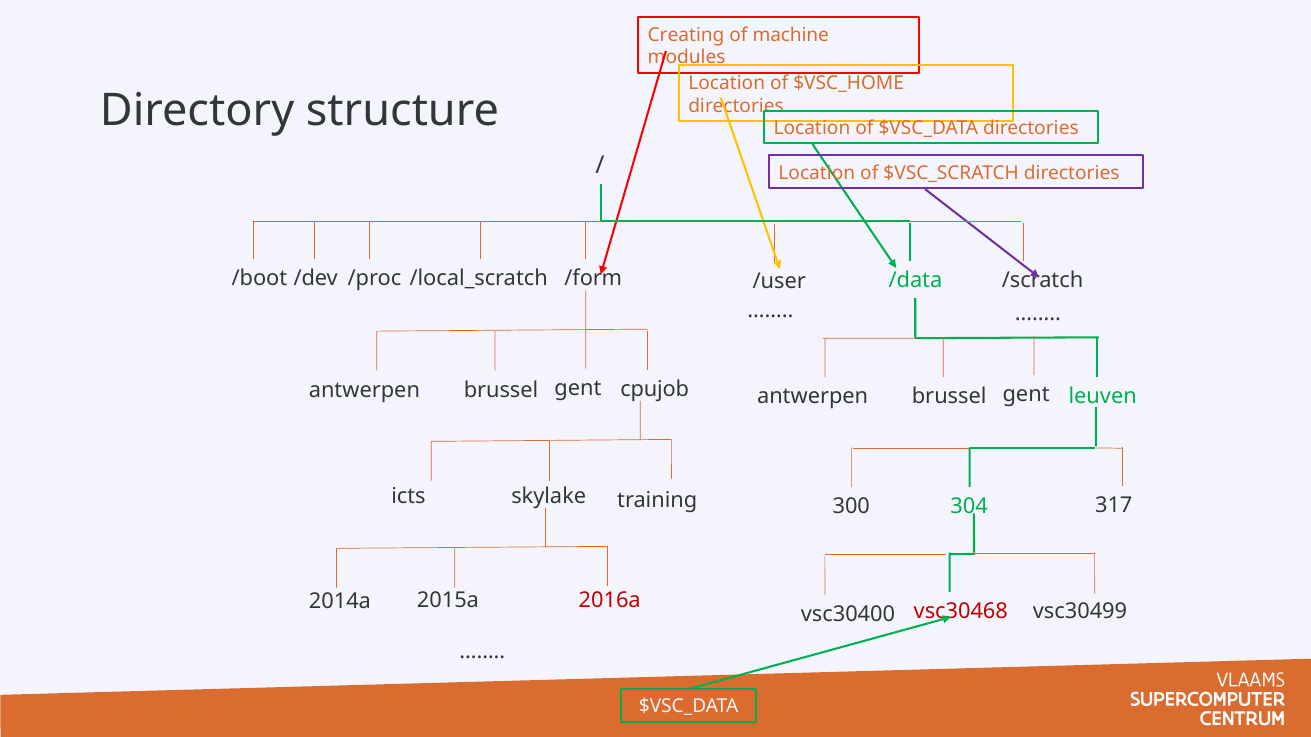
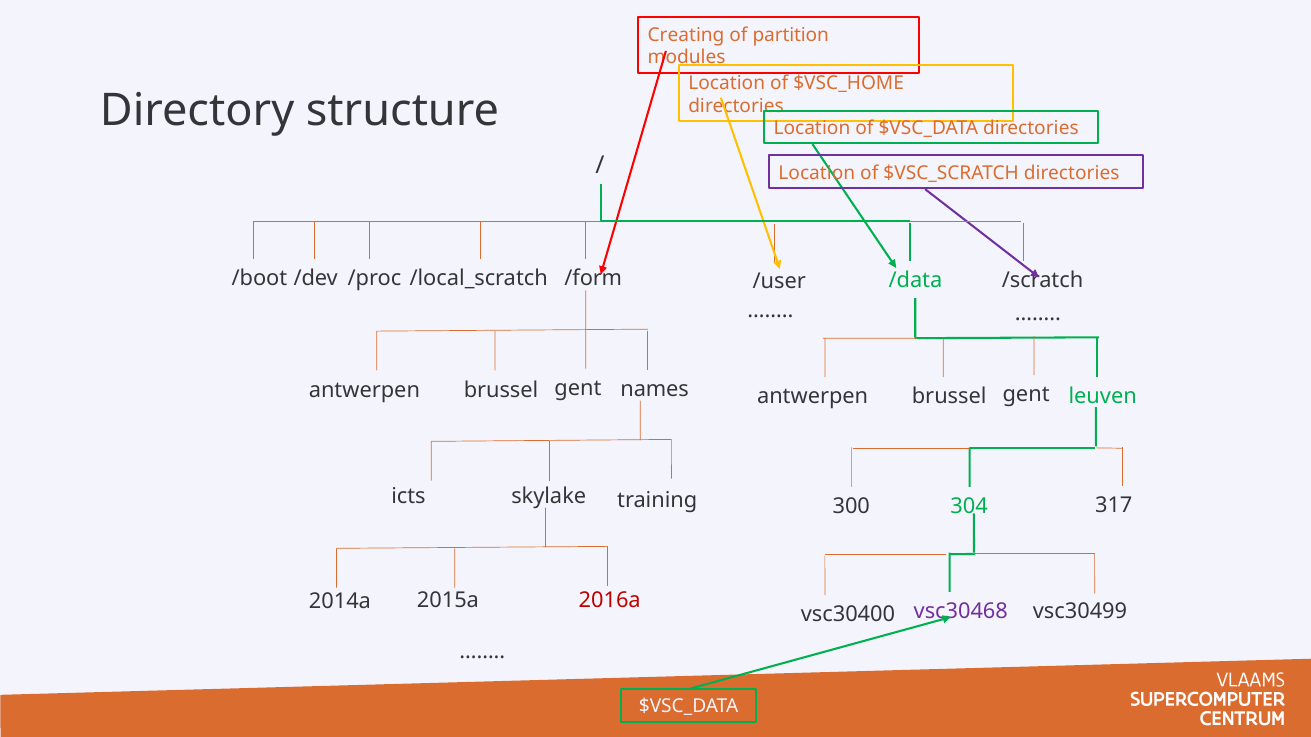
machine: machine -> partition (791, 35)
cpujob: cpujob -> names (655, 390)
vsc30468 colour: red -> purple (961, 611)
